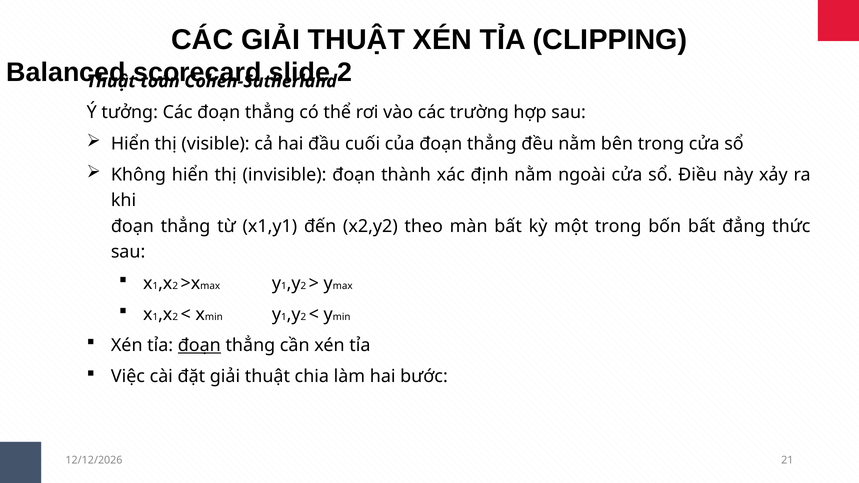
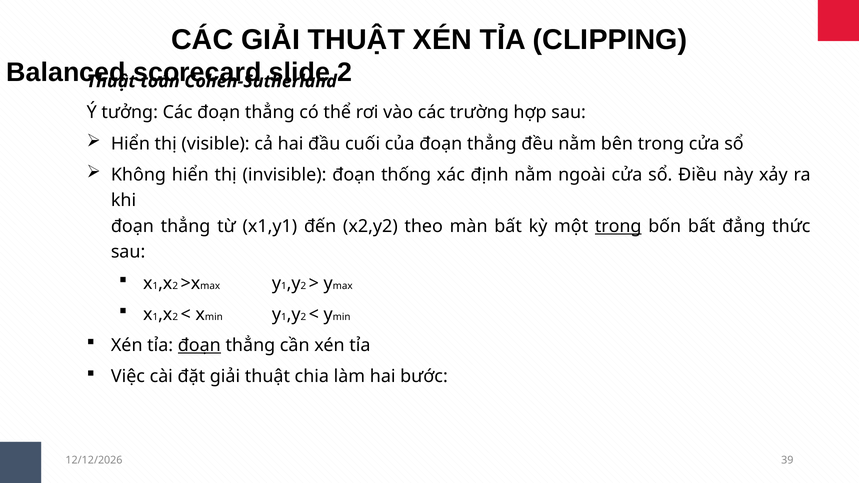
thành: thành -> thống (406, 175)
trong underline: none -> present (618, 226)
21: 21 -> 39 (787, 461)
